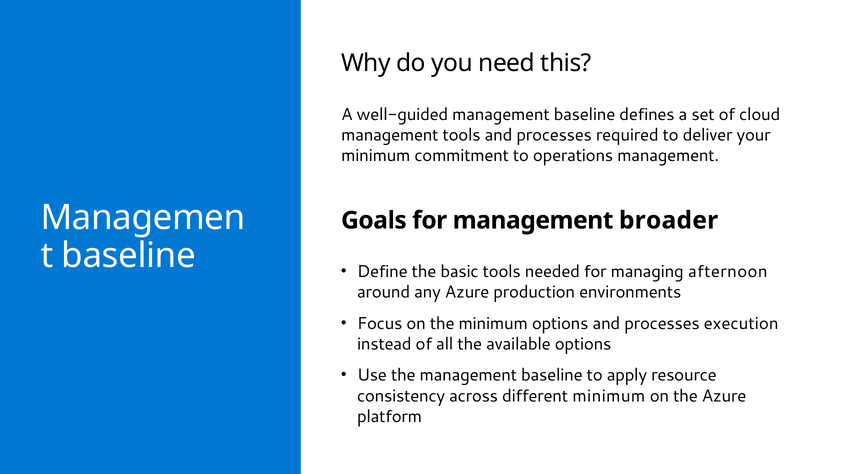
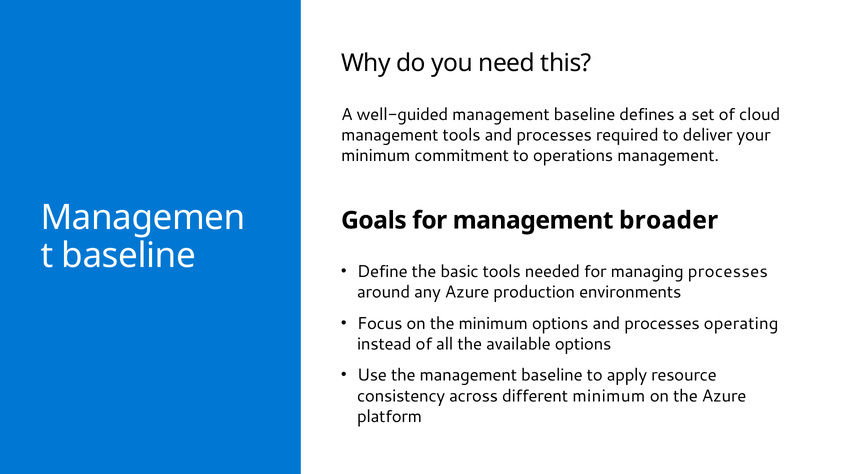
managing afternoon: afternoon -> processes (728, 271)
execution: execution -> operating (741, 323)
